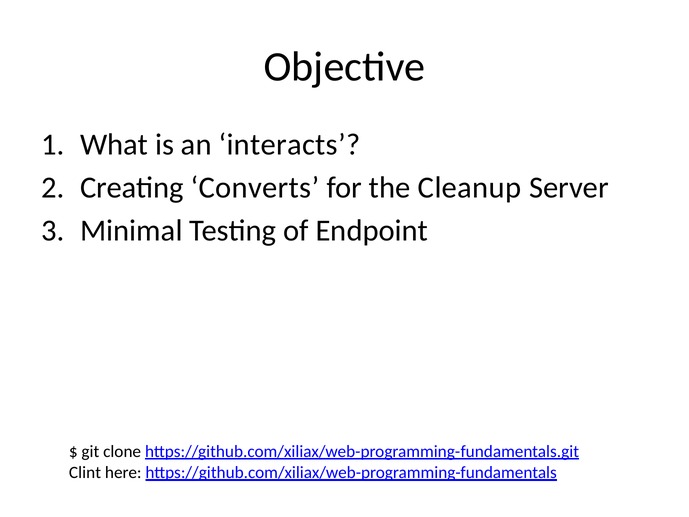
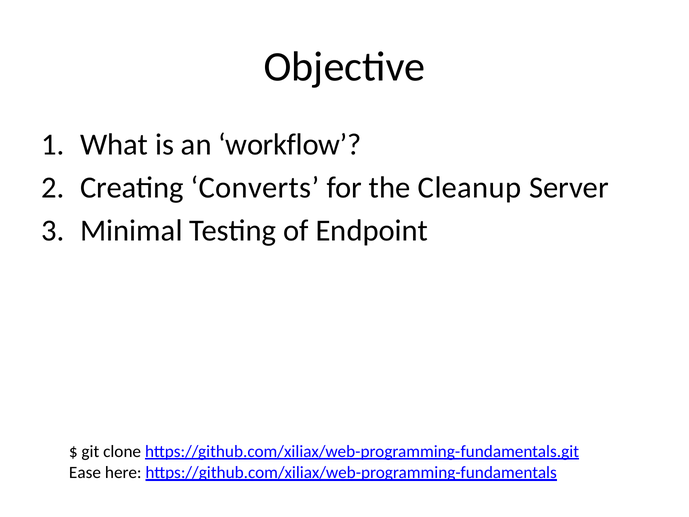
interacts: interacts -> workflow (290, 145)
Clint: Clint -> Ease (85, 472)
